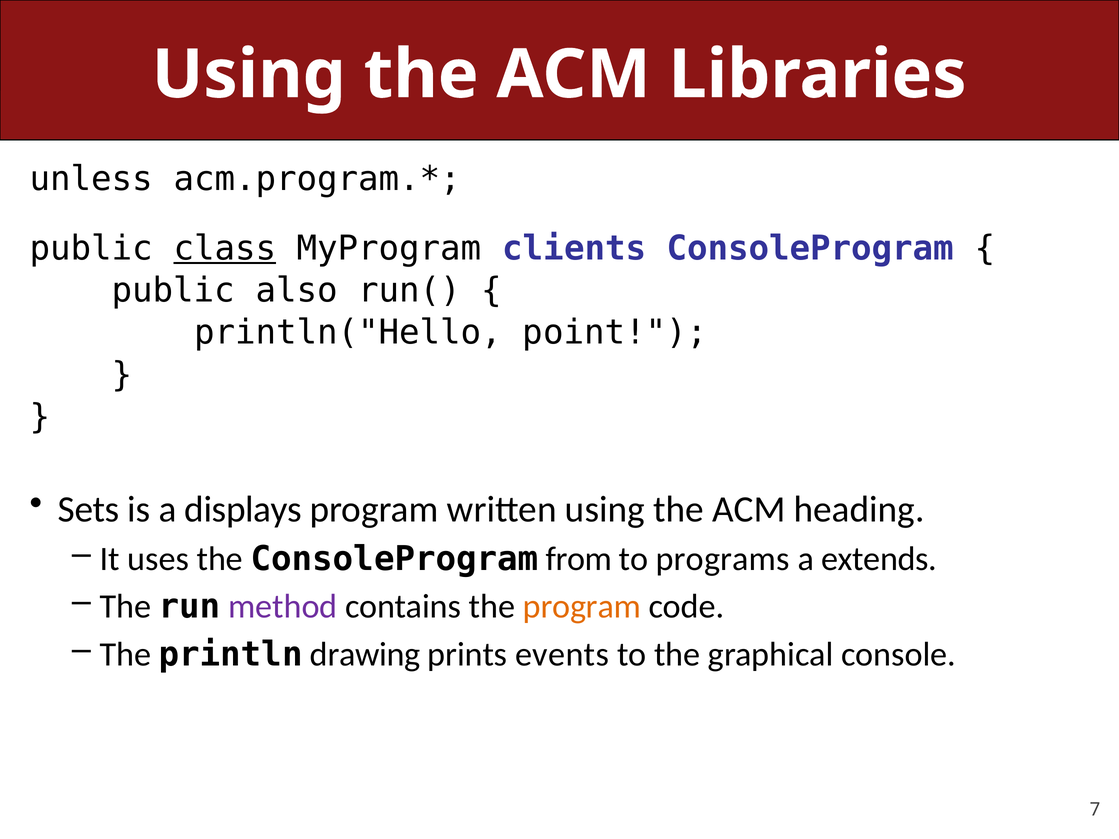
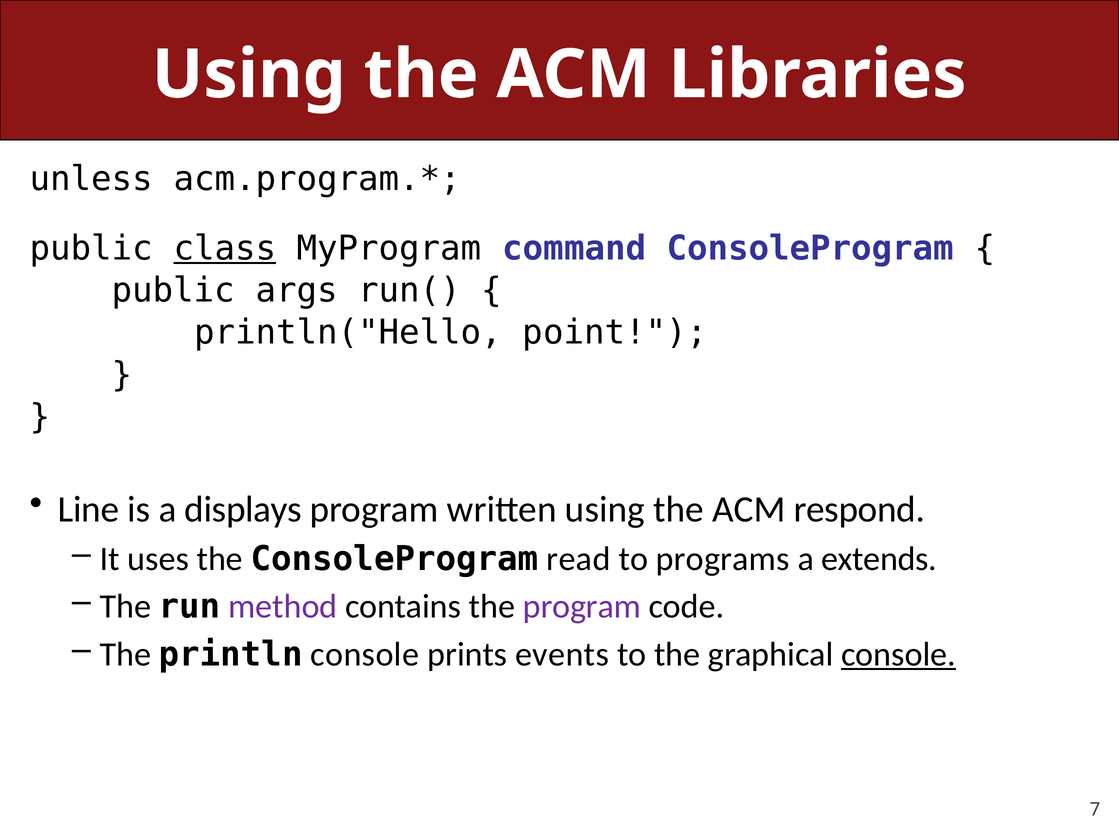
clients: clients -> command (574, 248)
also: also -> args (297, 291)
Sets: Sets -> Line (89, 510)
heading: heading -> respond (859, 510)
from: from -> read (579, 559)
program colour: orange -> purple (582, 607)
println drawing: drawing -> console (365, 655)
console underline: none -> present (898, 655)
